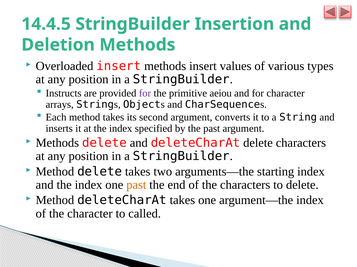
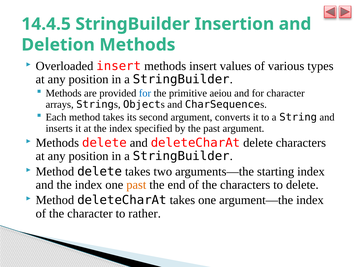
Instructs: Instructs -> Methods (64, 94)
for colour: purple -> blue (145, 94)
called: called -> rather (145, 214)
